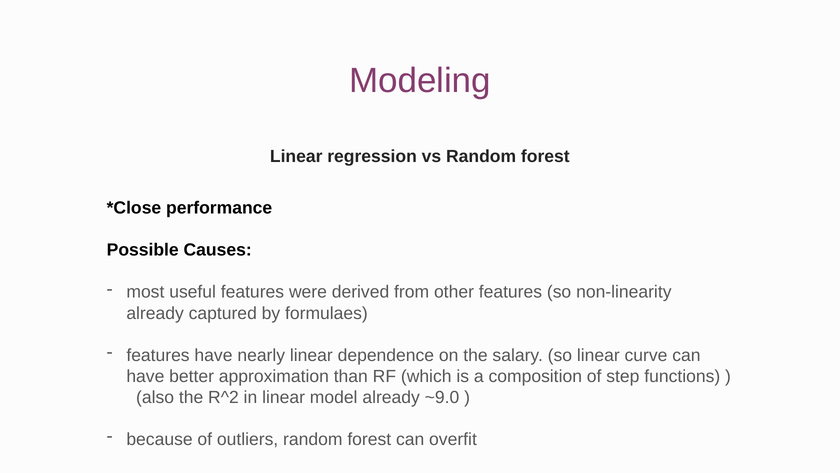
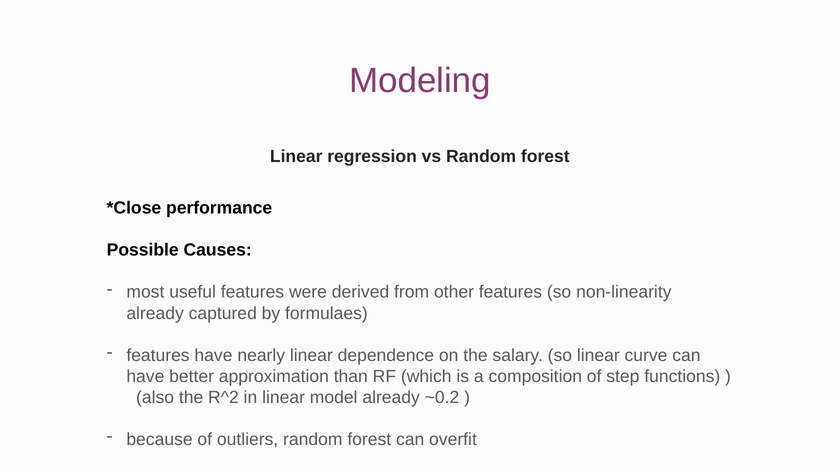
~9.0: ~9.0 -> ~0.2 (442, 397)
